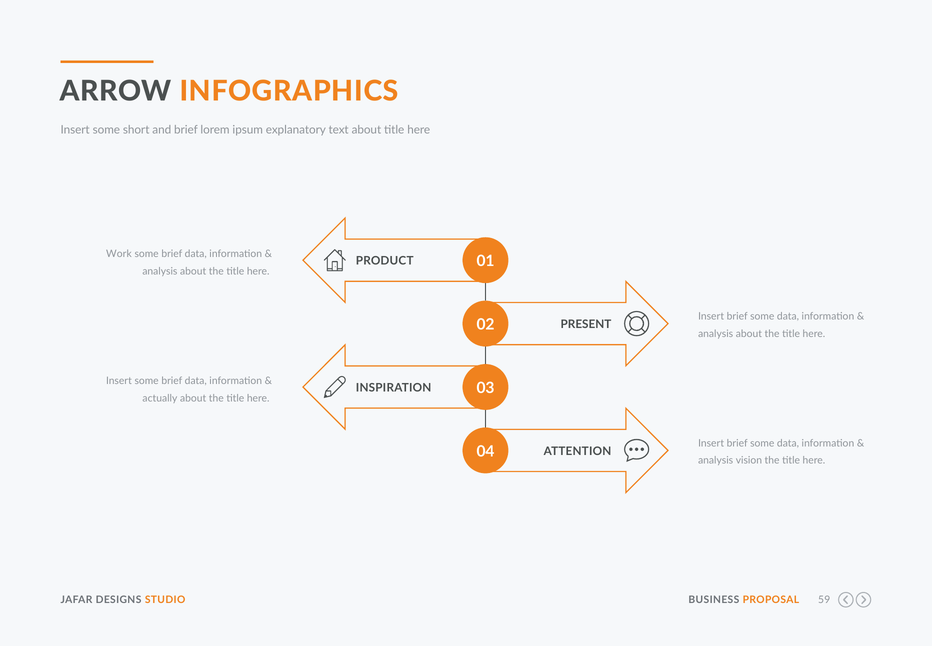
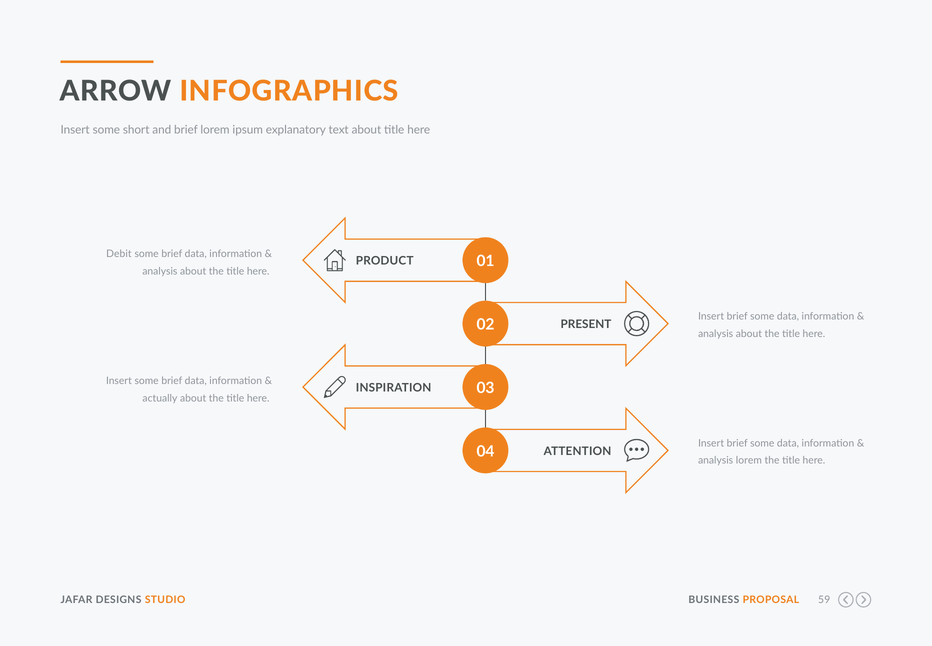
Work: Work -> Debit (119, 254)
analysis vision: vision -> lorem (749, 460)
